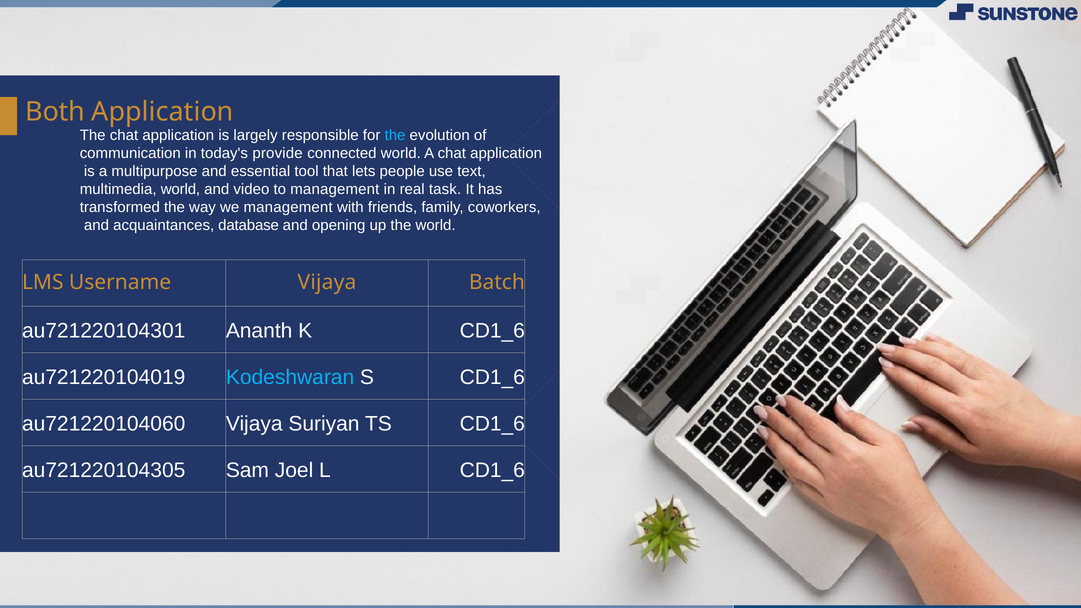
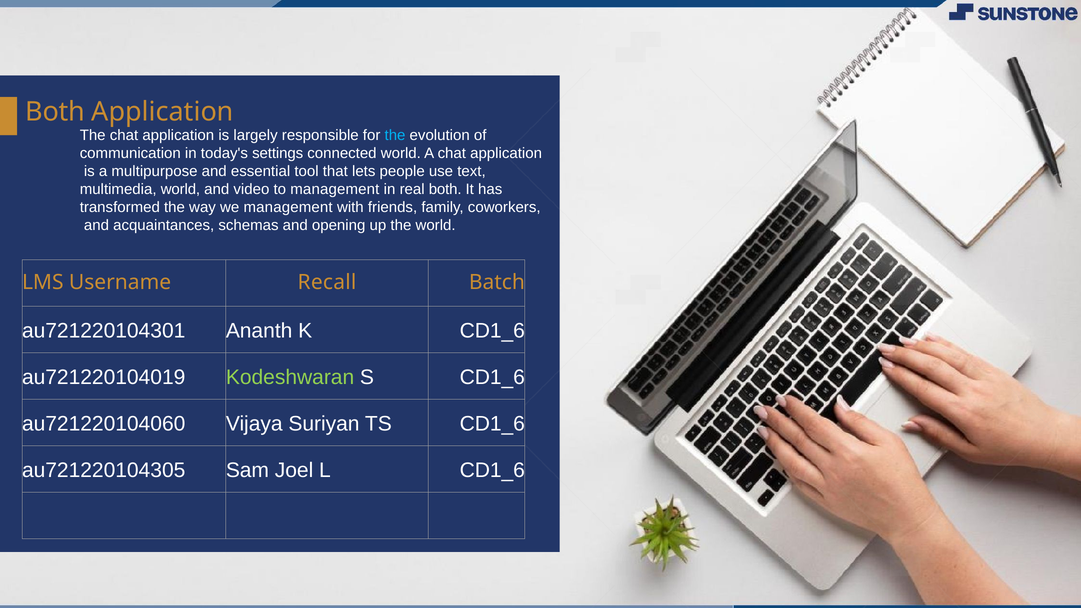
provide: provide -> settings (278, 153)
real task: task -> both (445, 189)
database: database -> schemas (248, 225)
Username Vijaya: Vijaya -> Recall (327, 282)
Kodeshwaran colour: light blue -> light green (290, 377)
